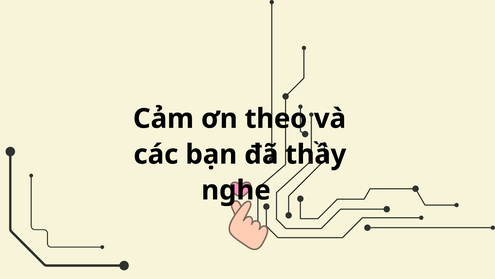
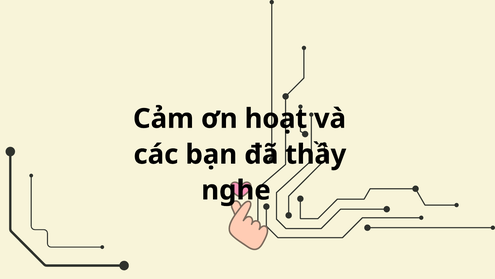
theo: theo -> hoạt (276, 119)
